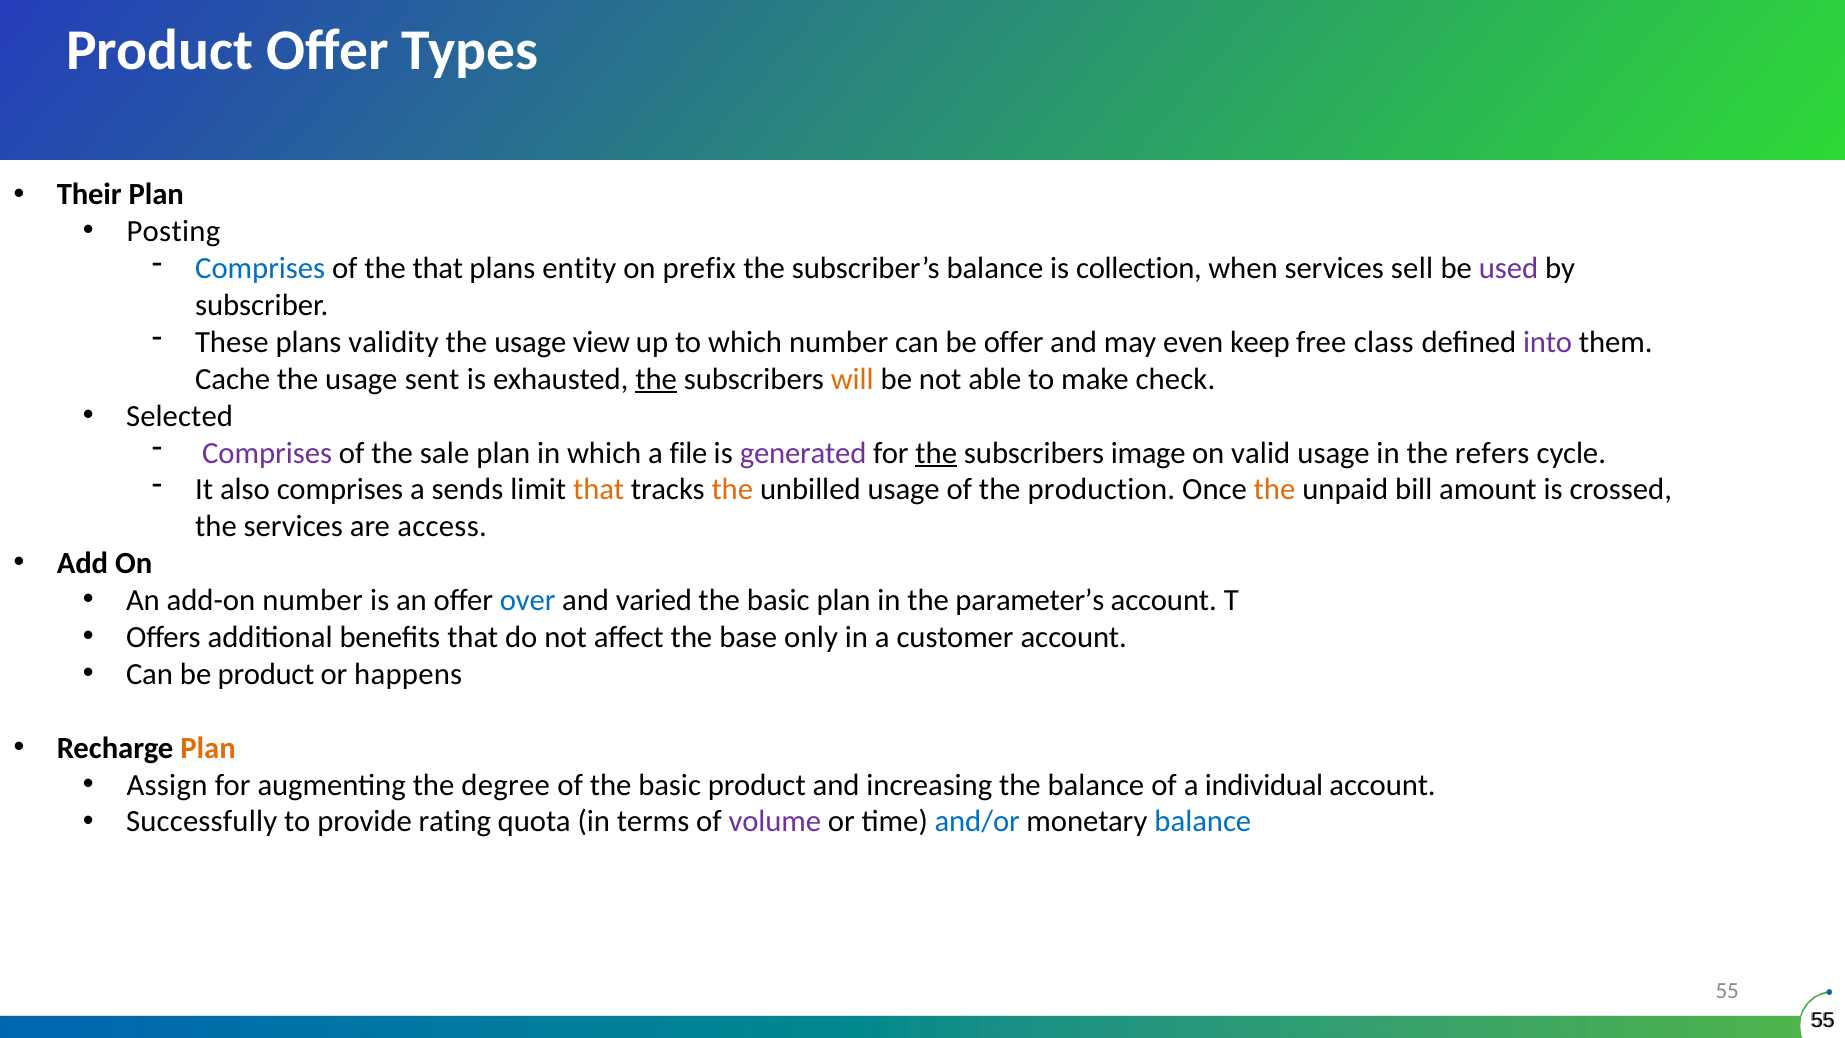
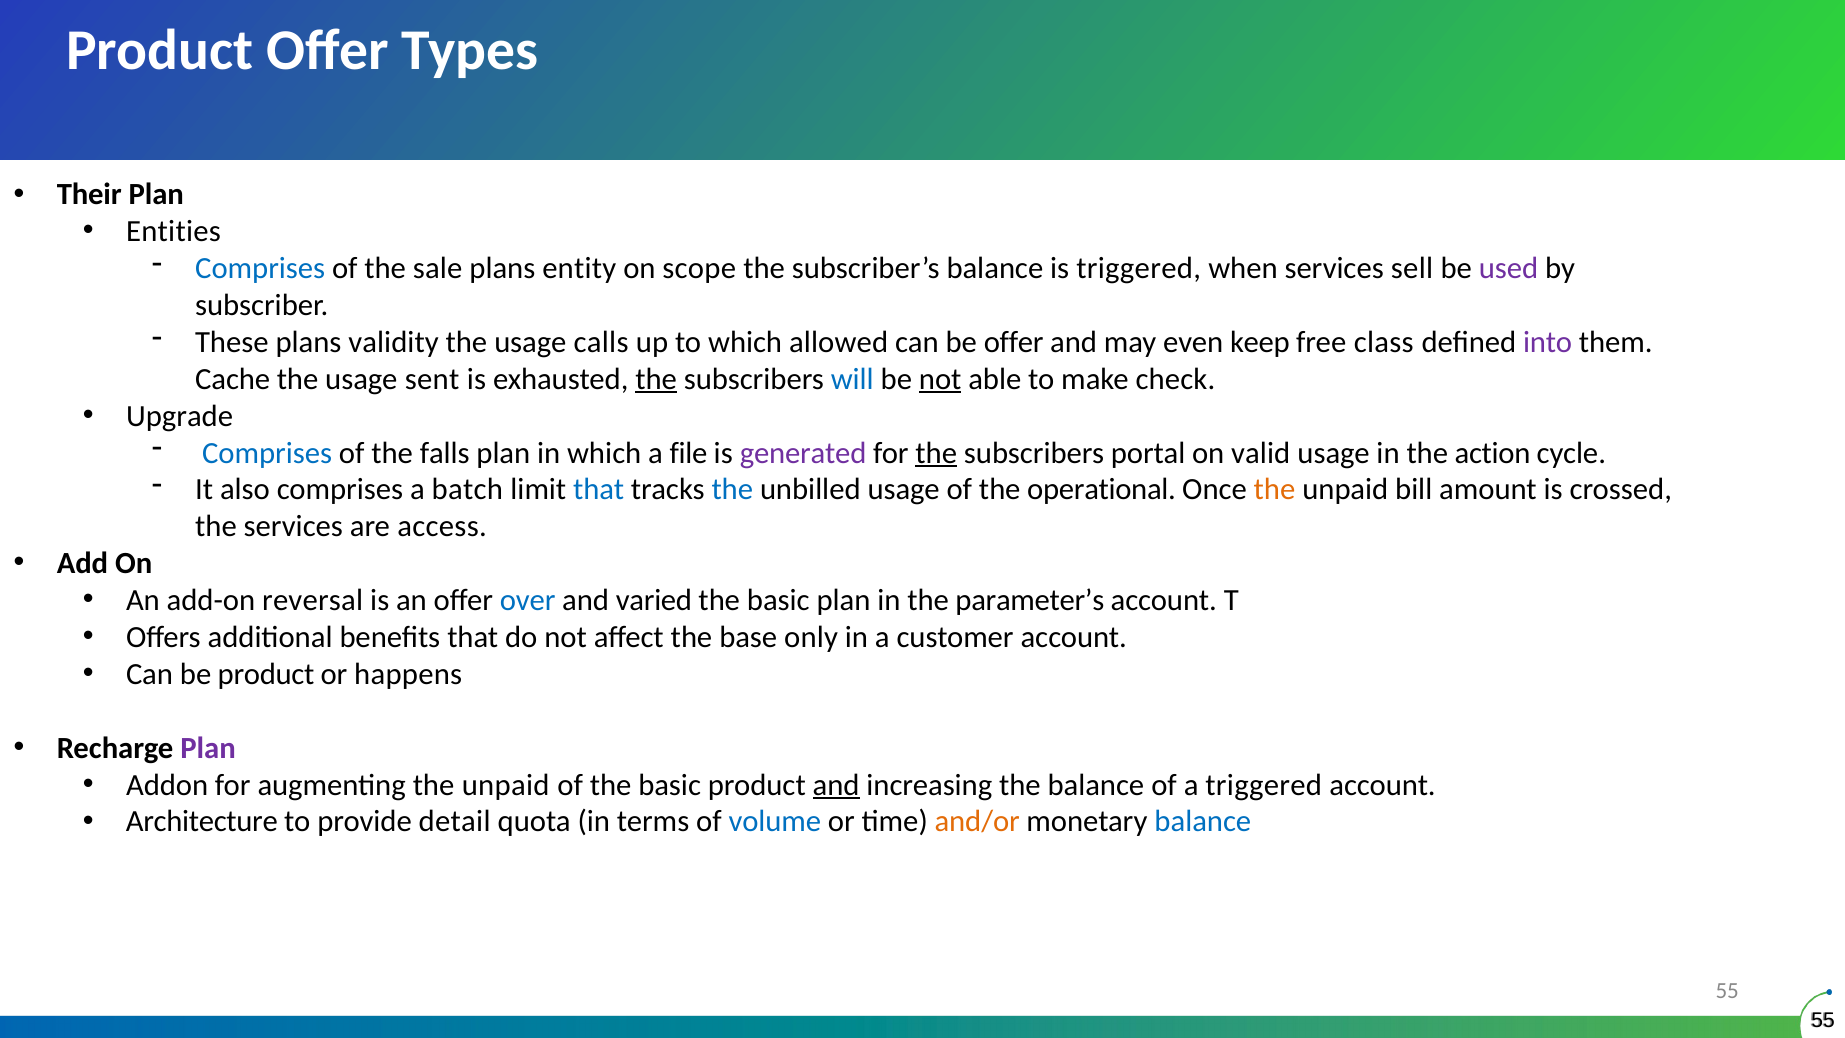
Posting: Posting -> Entities (173, 232)
the that: that -> sale (438, 268)
prefix: prefix -> scope (699, 268)
is collection: collection -> triggered (1139, 268)
view: view -> calls (601, 342)
which number: number -> allowed (839, 342)
will colour: orange -> blue (852, 379)
not underline: none -> present (940, 379)
Selected: Selected -> Upgrade (180, 416)
Comprises colour: purple -> blue (267, 453)
sale: sale -> falls (445, 453)
image: image -> portal (1148, 453)
refers: refers -> action (1492, 453)
sends: sends -> batch (467, 490)
that colour: orange -> blue (599, 490)
the colour: orange -> blue (732, 490)
production: production -> operational (1102, 490)
add-on number: number -> reversal (313, 600)
Plan colour: orange -> purple (208, 748)
Assign: Assign -> Addon (167, 785)
augmenting the degree: degree -> unpaid (506, 785)
and underline: none -> present (836, 785)
a individual: individual -> triggered (1264, 785)
Successfully: Successfully -> Architecture (202, 822)
rating: rating -> detail (455, 822)
volume colour: purple -> blue (775, 822)
and/or colour: blue -> orange (977, 822)
